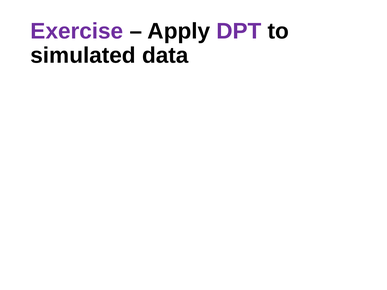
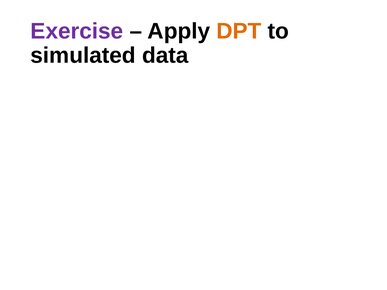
DPT colour: purple -> orange (239, 31)
